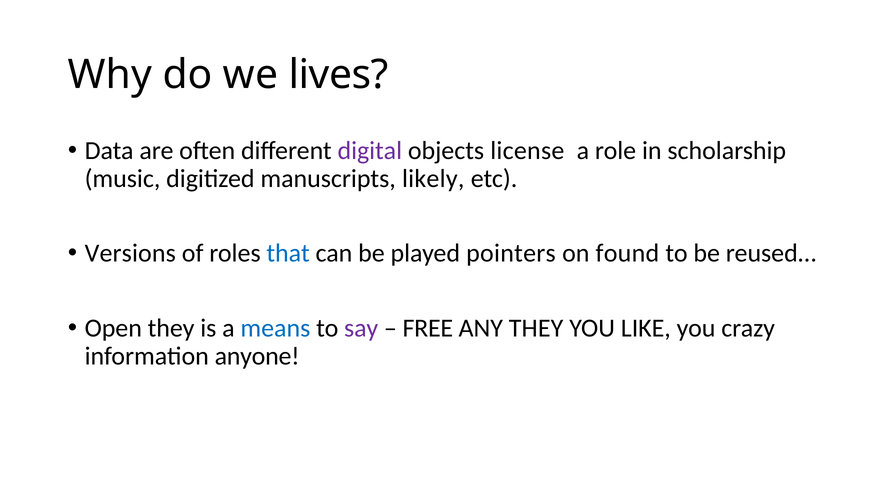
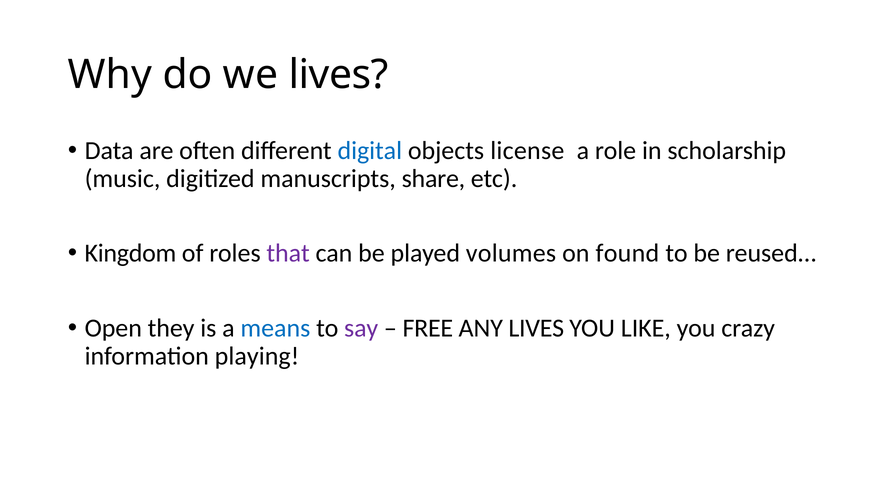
digital colour: purple -> blue (370, 151)
likely: likely -> share (433, 179)
Versions: Versions -> Kingdom (130, 253)
that colour: blue -> purple (288, 253)
pointers: pointers -> volumes (511, 253)
ANY THEY: THEY -> LIVES (536, 328)
anyone: anyone -> playing (257, 356)
